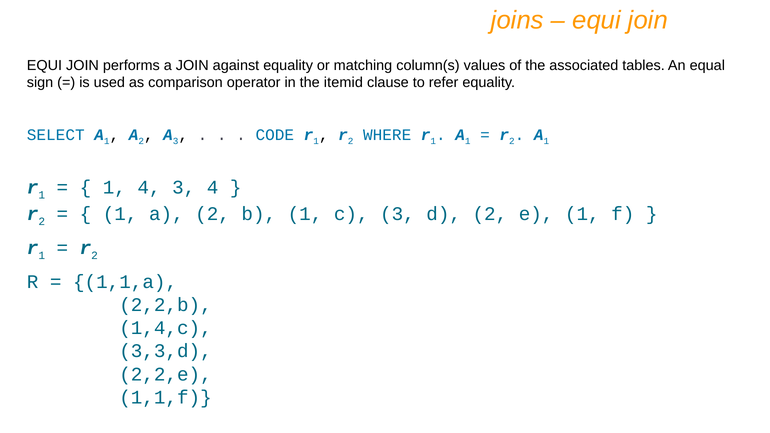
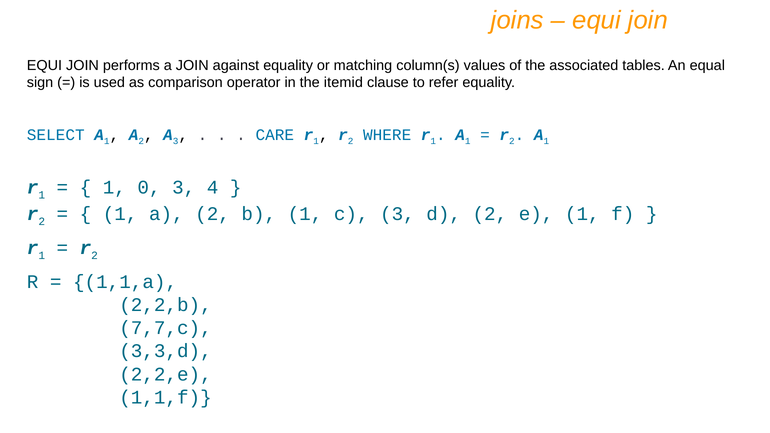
CODE: CODE -> CARE (275, 135)
1 4: 4 -> 0 (149, 188)
1,4,c: 1,4,c -> 7,7,c (165, 328)
